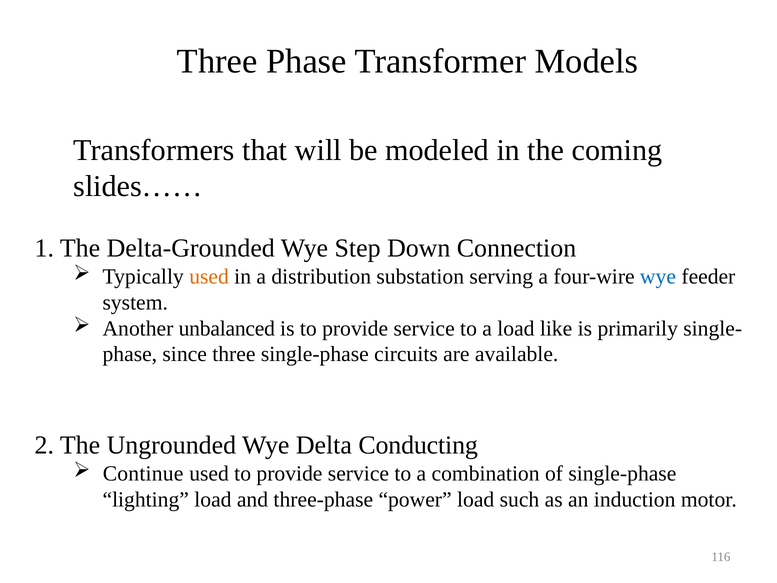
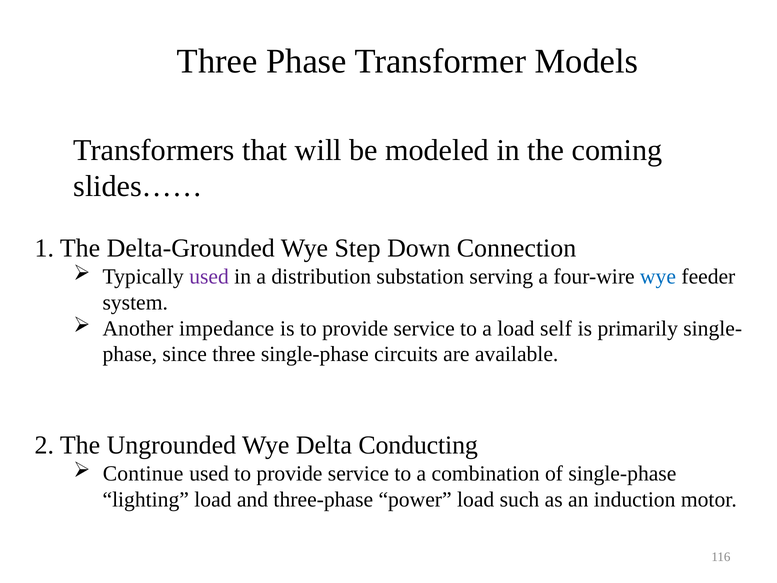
used colour: orange -> purple (209, 276)
unbalanced: unbalanced -> impedance (227, 328)
like: like -> self (556, 328)
